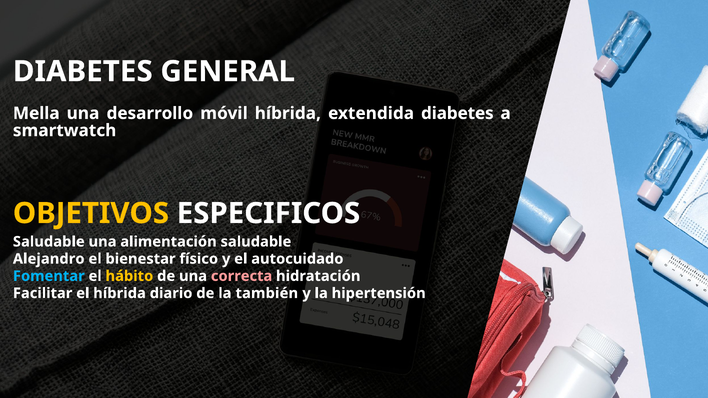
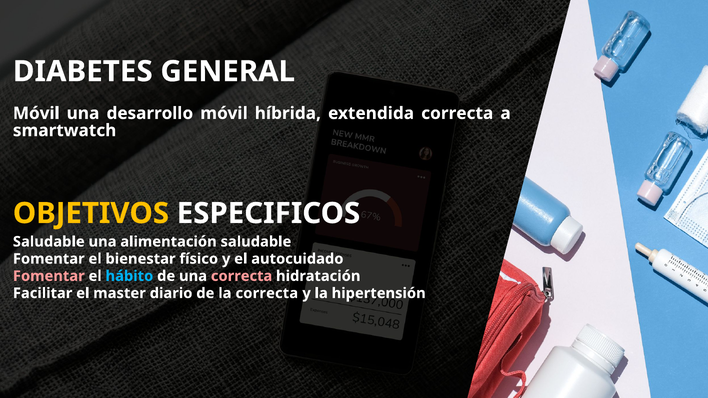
Mella: Mella -> Móvil (36, 113)
extendida diabetes: diabetes -> correcta (457, 113)
Alejandro: Alejandro -> Fomentar (49, 259)
Fomentar colour: light blue -> pink (49, 276)
hábito colour: yellow -> light blue (129, 276)
el híbrida: híbrida -> master (120, 293)
la también: también -> correcta (267, 293)
